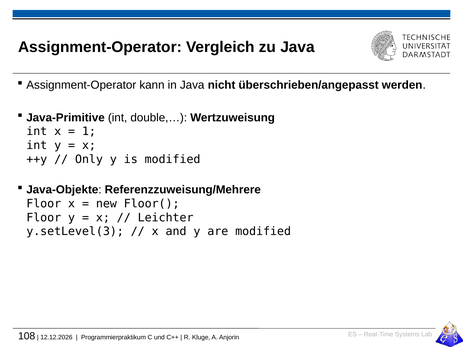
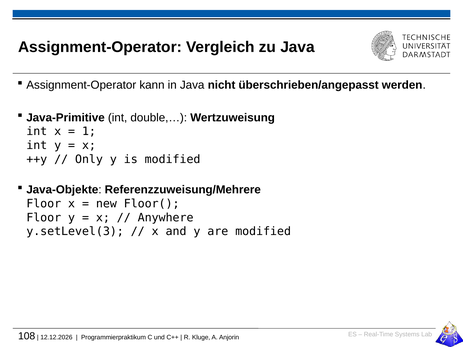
Leichter: Leichter -> Anywhere (166, 218)
